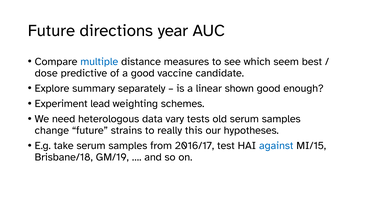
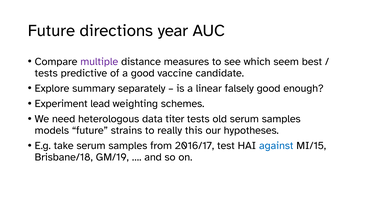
multiple colour: blue -> purple (99, 62)
dose: dose -> tests (46, 73)
shown: shown -> falsely (239, 89)
vary: vary -> titer (175, 119)
change: change -> models (52, 131)
